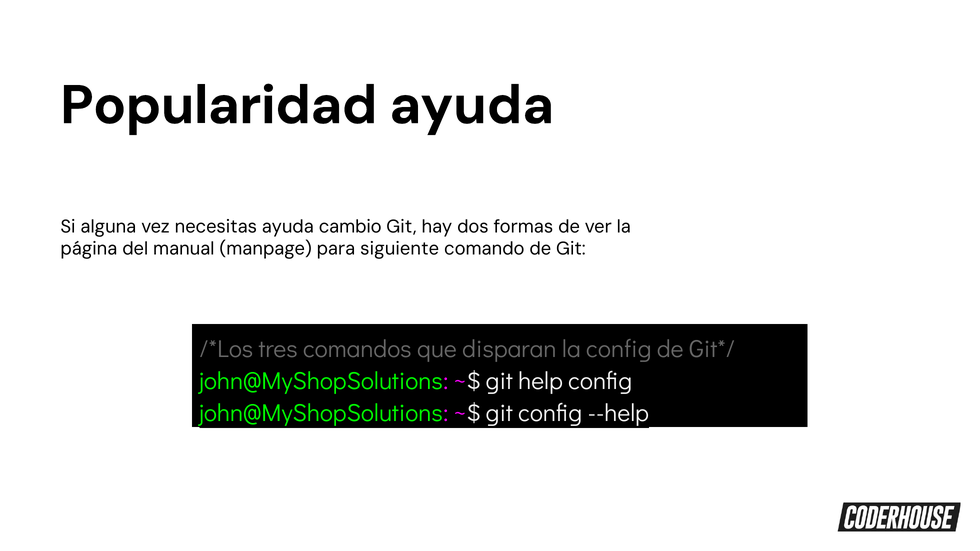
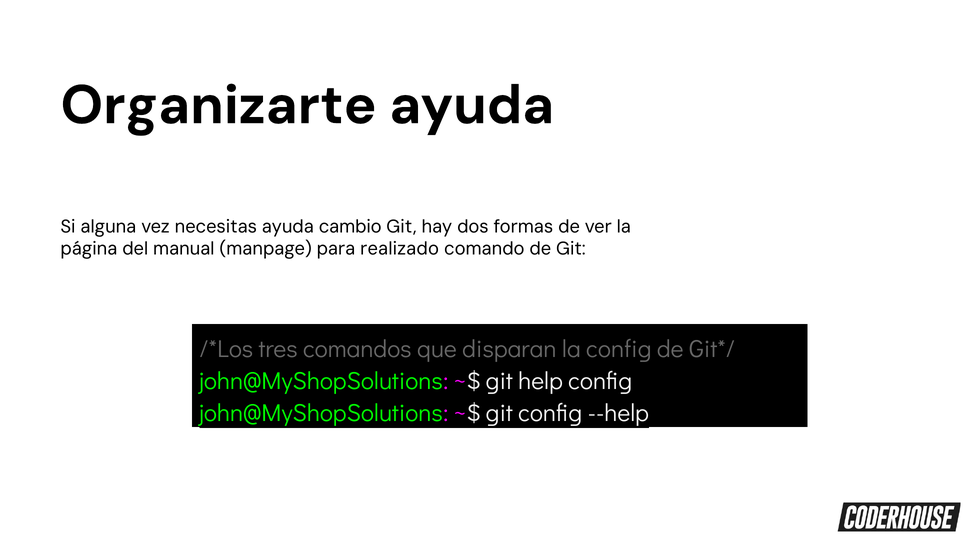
Popularidad: Popularidad -> Organizarte (219, 105)
siguiente: siguiente -> realizado (400, 249)
